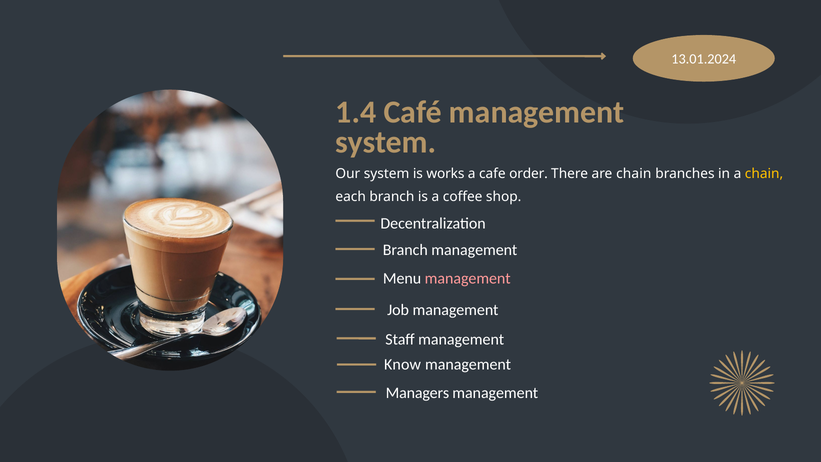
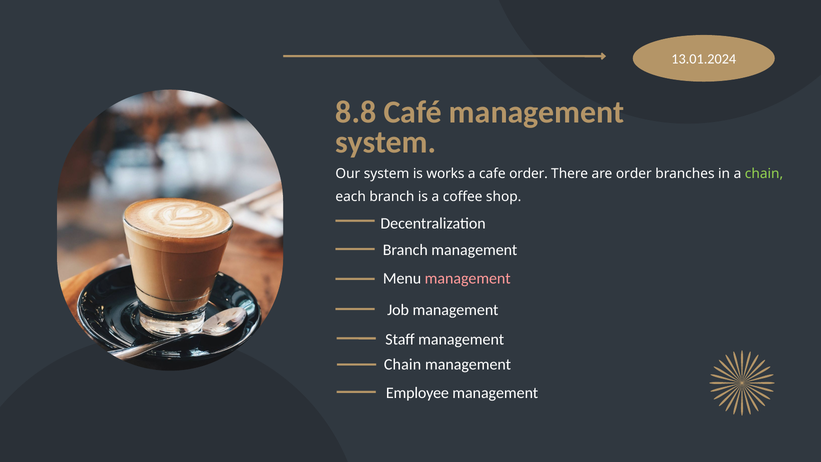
1.4: 1.4 -> 8.8 (356, 112)
are chain: chain -> order (634, 174)
chain colour: yellow -> light green (764, 174)
Know: Know -> Chain (403, 364)
Managers: Managers -> Employee (417, 393)
